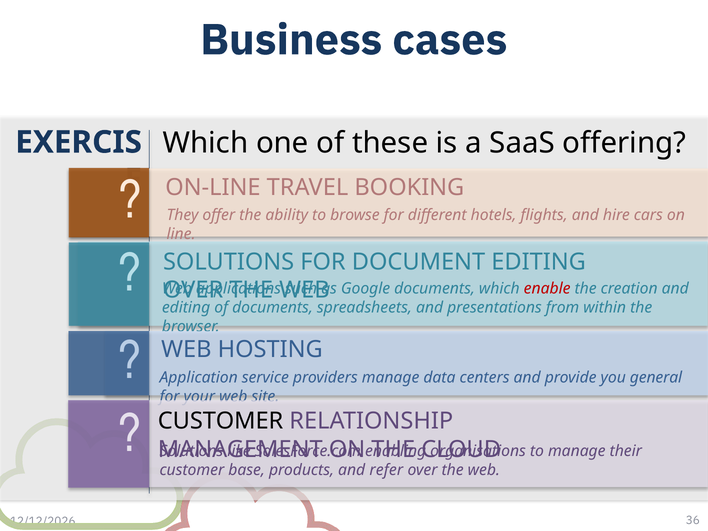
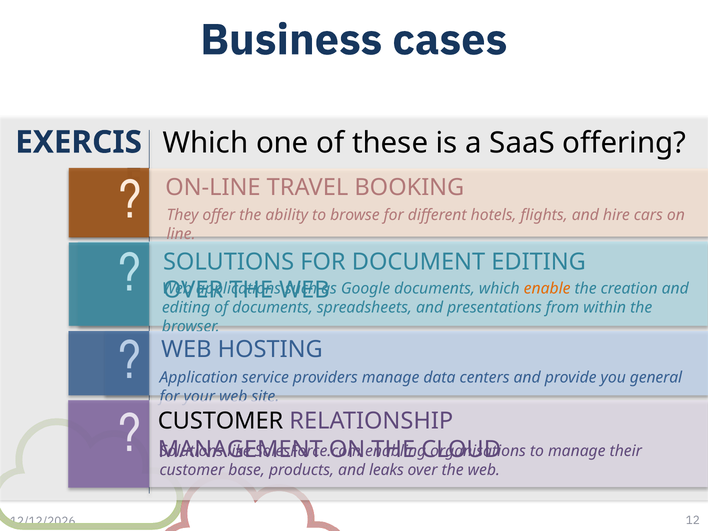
enable colour: red -> orange (547, 289)
refer: refer -> leaks (386, 470)
36: 36 -> 12 (693, 520)
